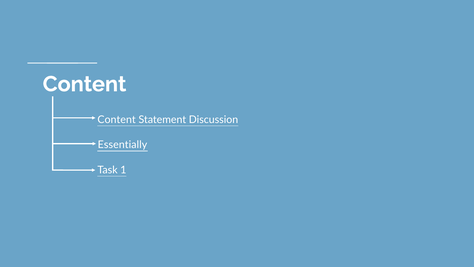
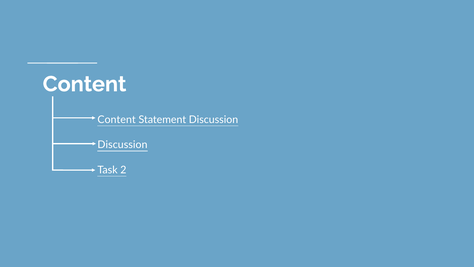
Essentially: Essentially -> Discussion (122, 145)
1: 1 -> 2 (123, 170)
